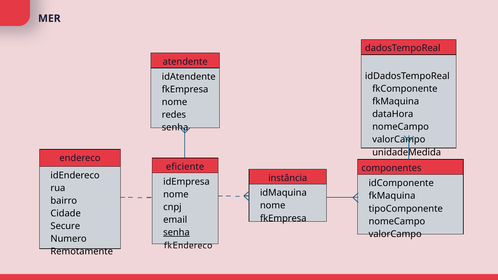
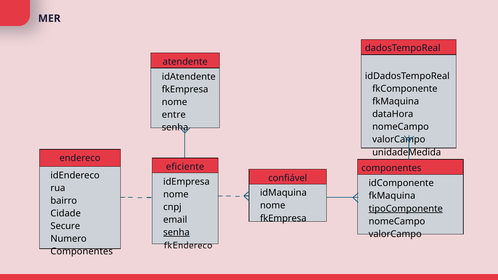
redes: redes -> entre (174, 115)
instância: instância -> confiável (288, 178)
tipoComponente underline: none -> present (406, 209)
Remotamente: Remotamente -> Componentes (82, 252)
